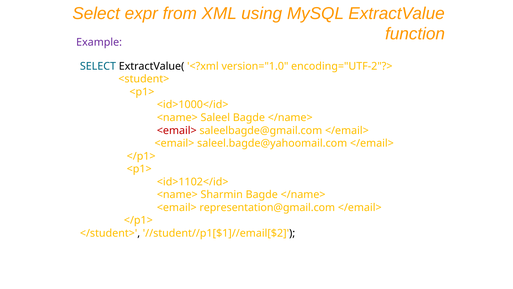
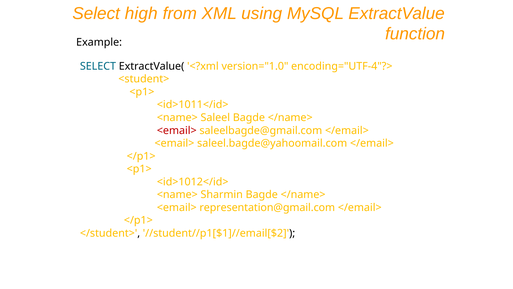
expr: expr -> high (141, 13)
Example colour: purple -> black (99, 42)
encoding="UTF-2"?>: encoding="UTF-2"?> -> encoding="UTF-4"?> (342, 66)
<id>1000</id>: <id>1000</id> -> <id>1011</id> (193, 105)
<id>1102</id>: <id>1102</id> -> <id>1012</id> (193, 182)
